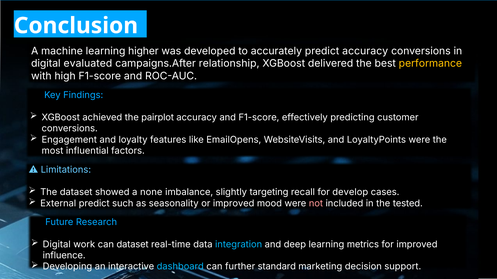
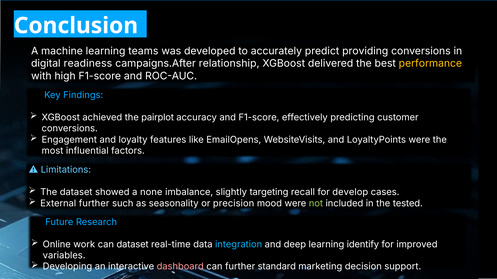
higher: higher -> teams (143, 51)
predict accuracy: accuracy -> providing (365, 51)
evaluated: evaluated -> readiness (88, 64)
External predict: predict -> further (94, 204)
or improved: improved -> precision (234, 204)
not colour: pink -> light green (316, 204)
Digital: Digital -> Online (57, 245)
metrics: metrics -> identify (363, 245)
influence: influence -> variables (64, 256)
dashboard colour: light blue -> pink (180, 267)
